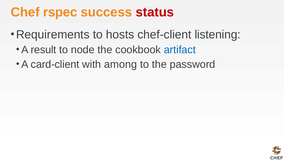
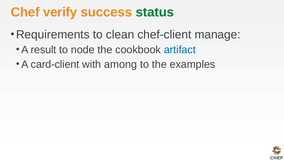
rspec: rspec -> verify (60, 12)
status colour: red -> green (155, 12)
hosts: hosts -> clean (120, 35)
listening: listening -> manage (218, 35)
password: password -> examples (193, 64)
